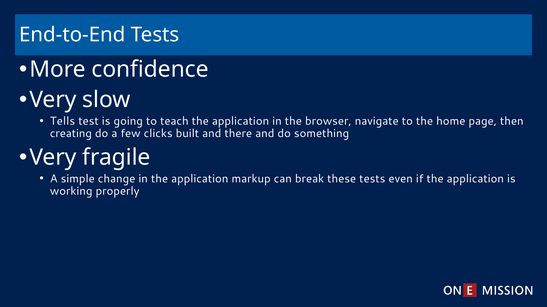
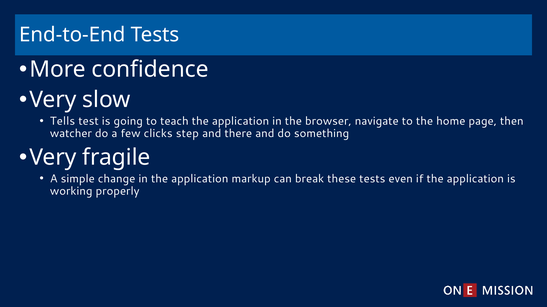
creating: creating -> watcher (71, 134)
built: built -> step (187, 134)
